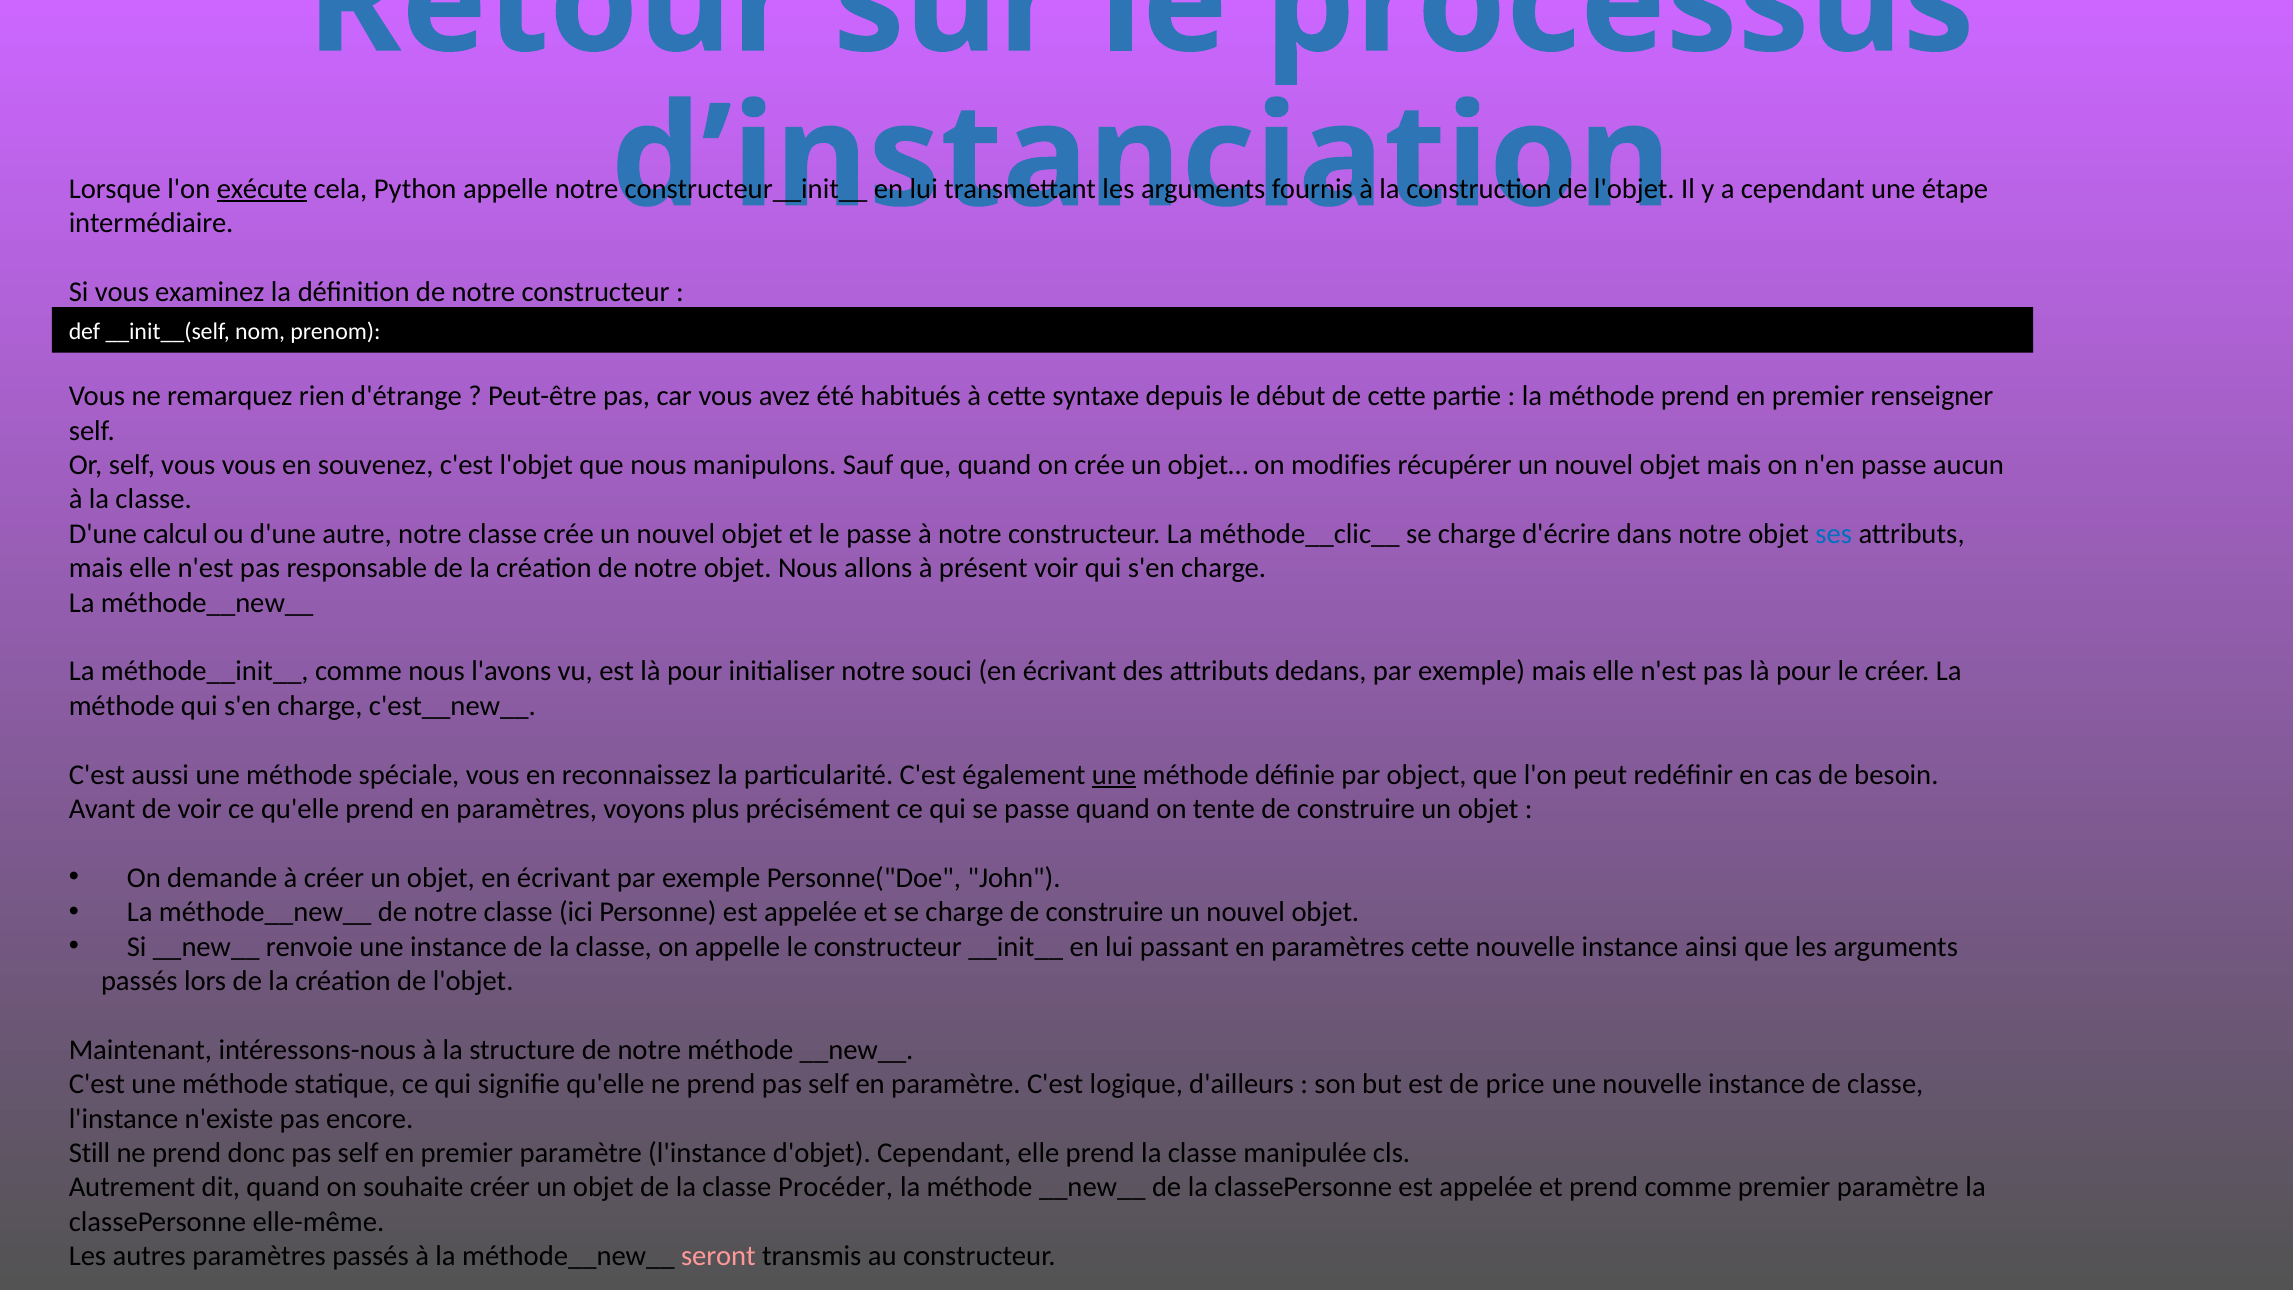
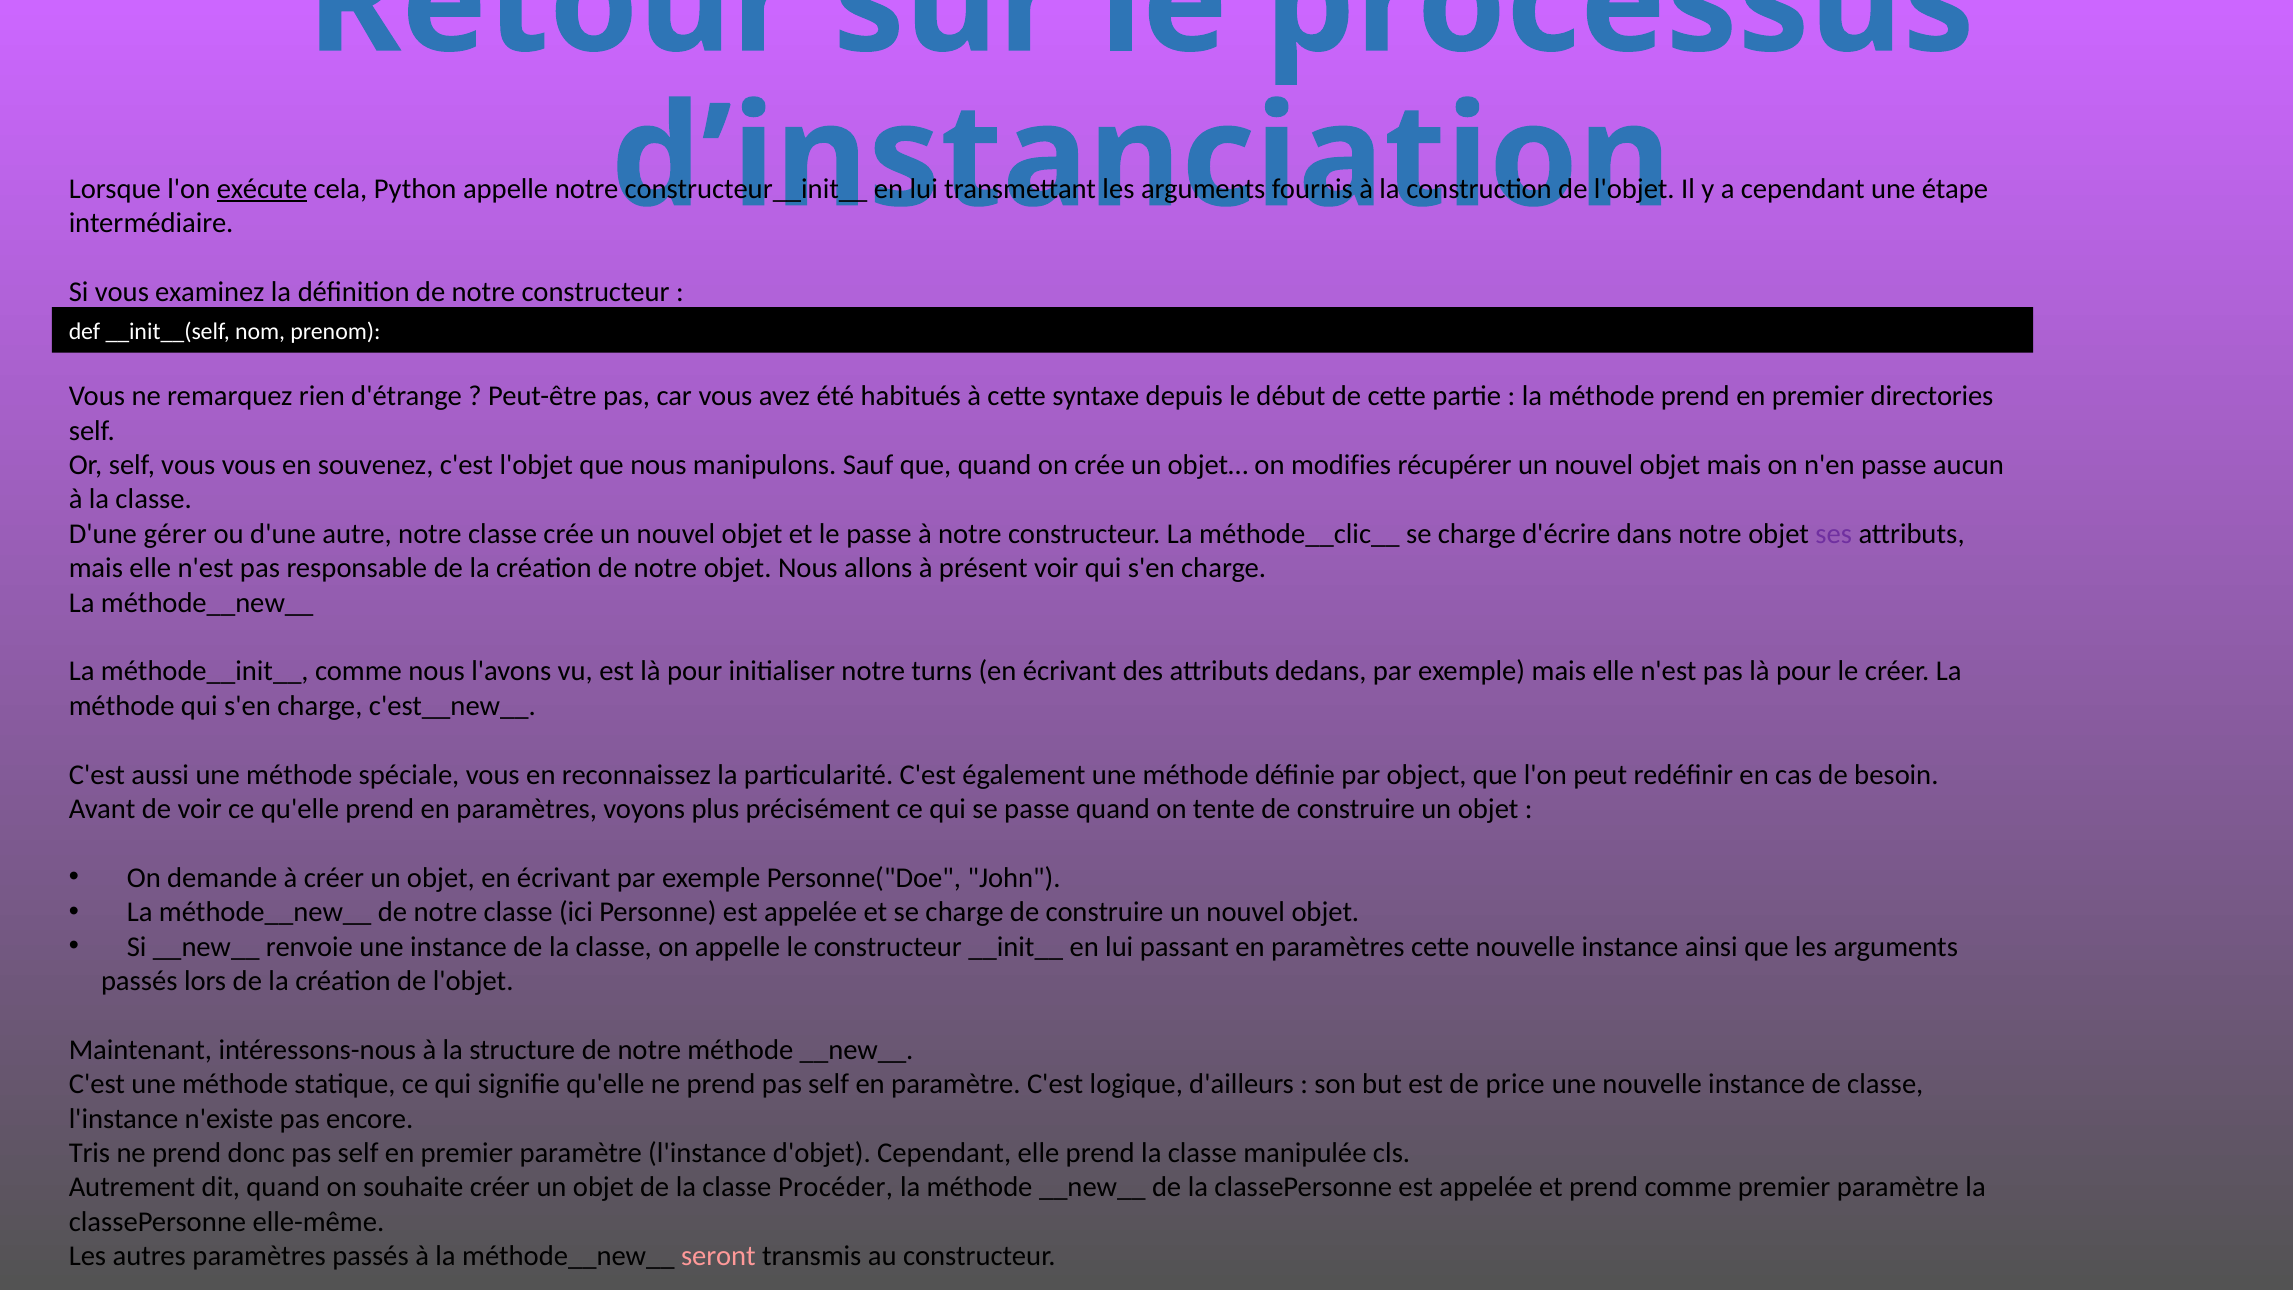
renseigner: renseigner -> directories (1932, 396)
calcul: calcul -> gérer (175, 534)
ses colour: blue -> purple (1834, 534)
souci: souci -> turns (942, 671)
une underline: present -> none (1114, 775)
Still: Still -> Tris (89, 1153)
